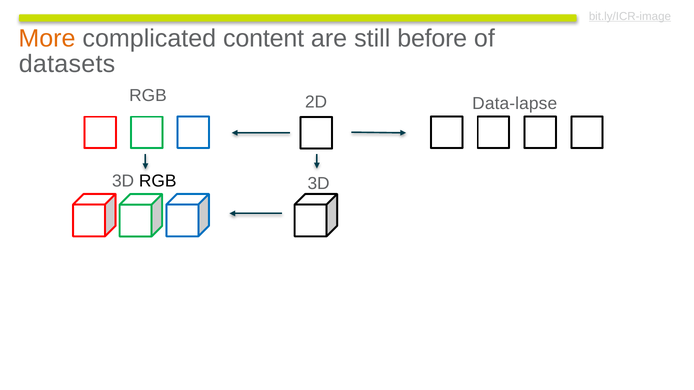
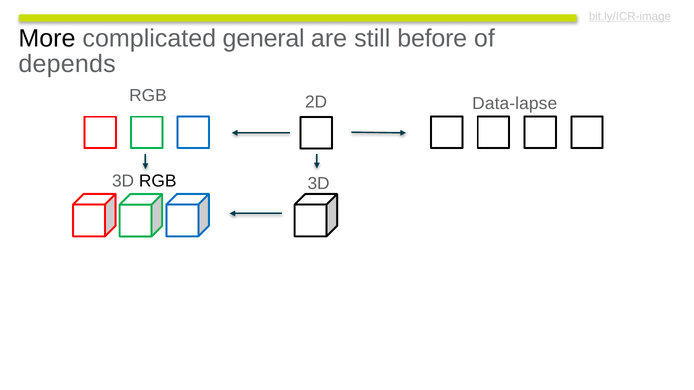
More colour: orange -> black (47, 38)
content: content -> general (264, 38)
datasets: datasets -> depends (67, 64)
